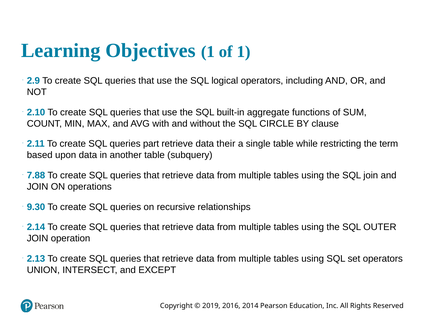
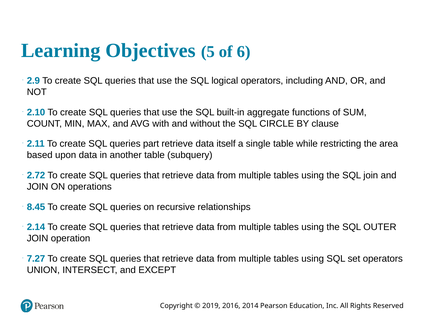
Objectives 1: 1 -> 5 (208, 52)
of 1: 1 -> 6 (244, 52)
their: their -> itself (226, 144)
term: term -> area (389, 144)
7.88: 7.88 -> 2.72 (36, 176)
9.30: 9.30 -> 8.45 (36, 207)
2.13: 2.13 -> 7.27 (36, 259)
